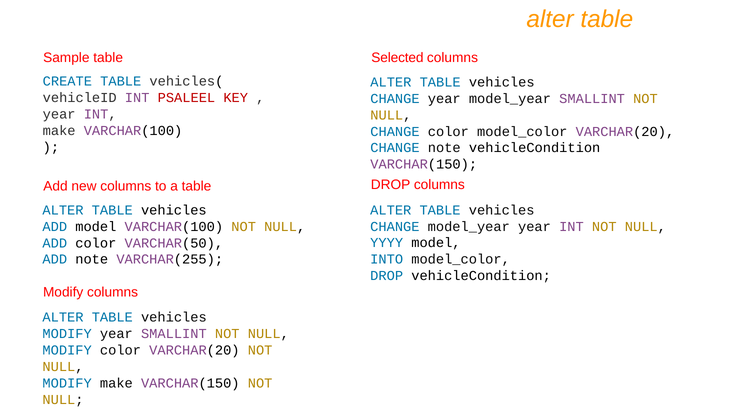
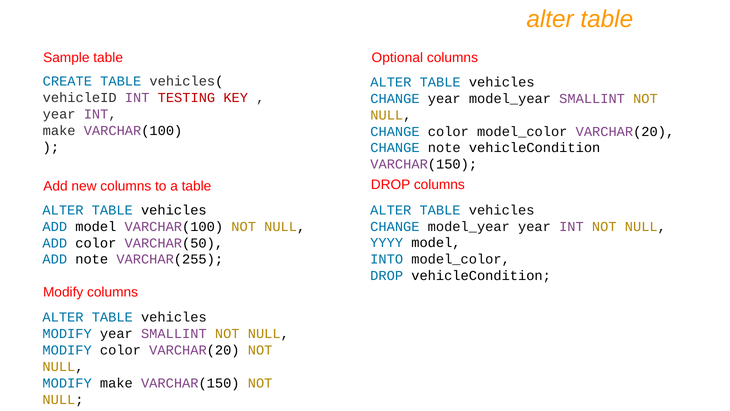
Selected: Selected -> Optional (397, 58)
PSALEEL: PSALEEL -> TESTING (186, 98)
